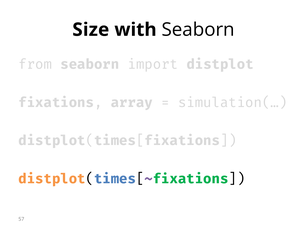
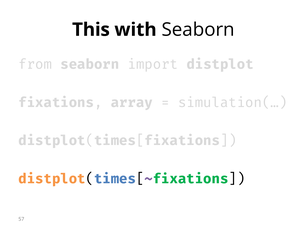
Size: Size -> This (91, 30)
